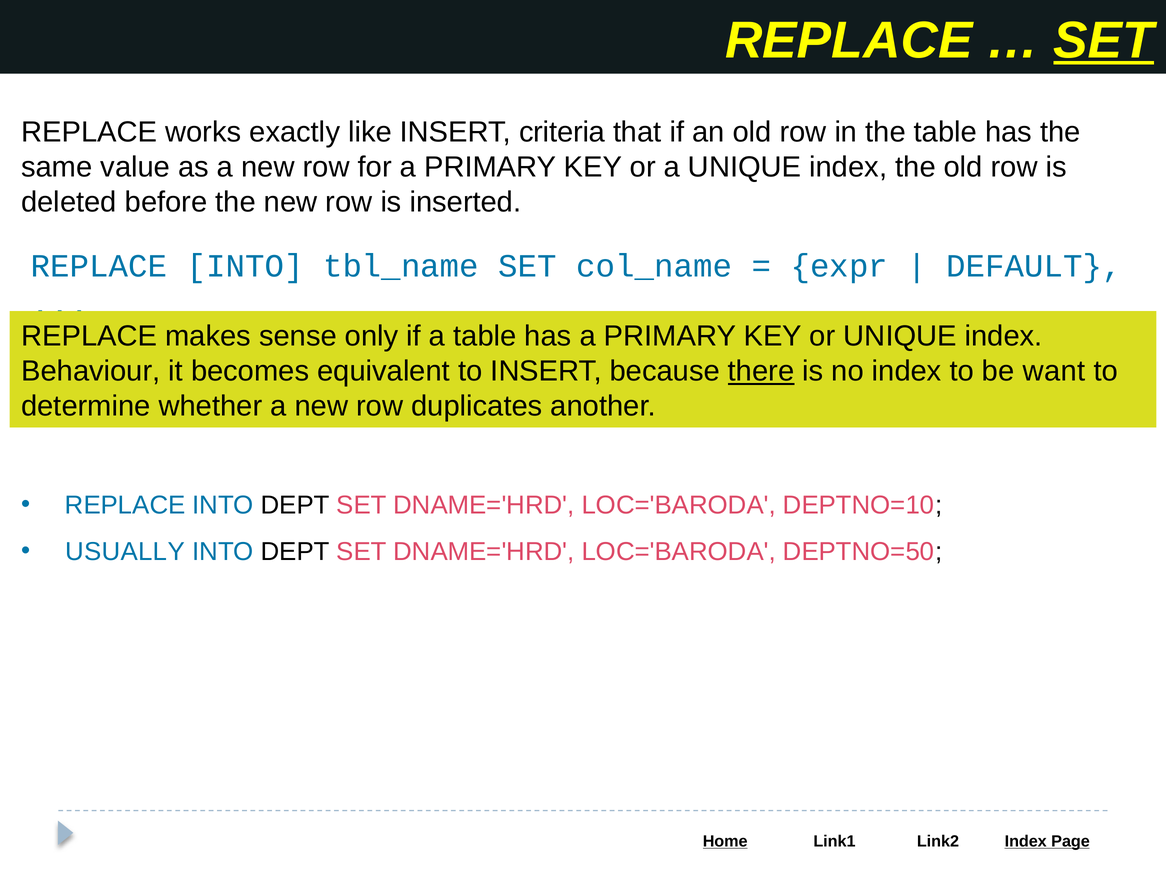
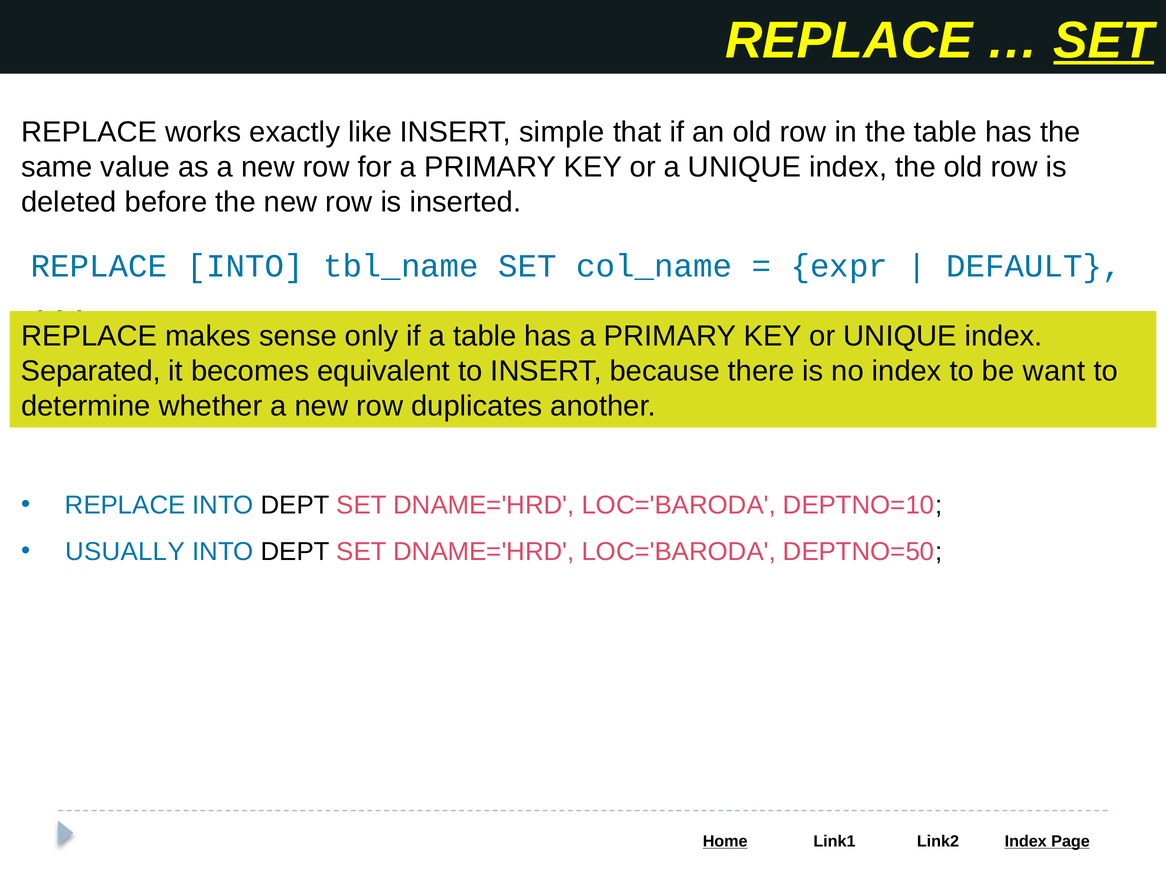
criteria: criteria -> simple (562, 132)
Behaviour: Behaviour -> Separated (91, 371)
there underline: present -> none (761, 371)
